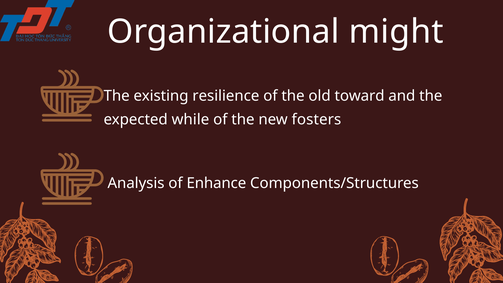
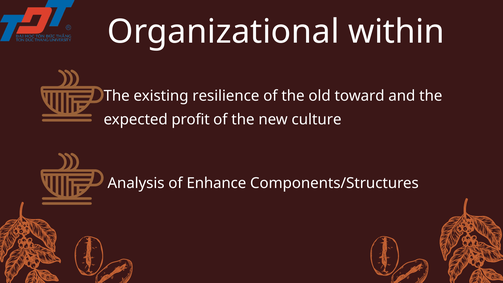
might: might -> within (396, 32)
while: while -> profit (191, 120)
fosters: fosters -> culture (317, 120)
